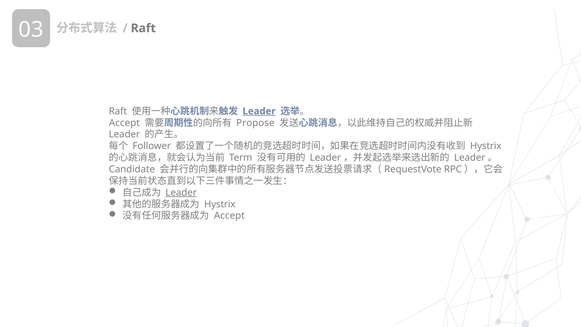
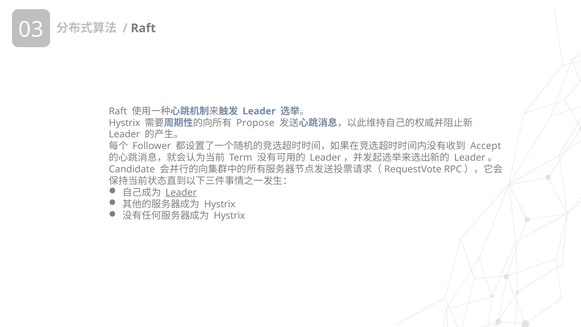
Leader underline: present -> none (259, 111)
Accept: Accept -> Hystrix (124, 123)
Hystrix: Hystrix -> Accept (486, 146)
Accept: Accept -> Hystrix (229, 216)
